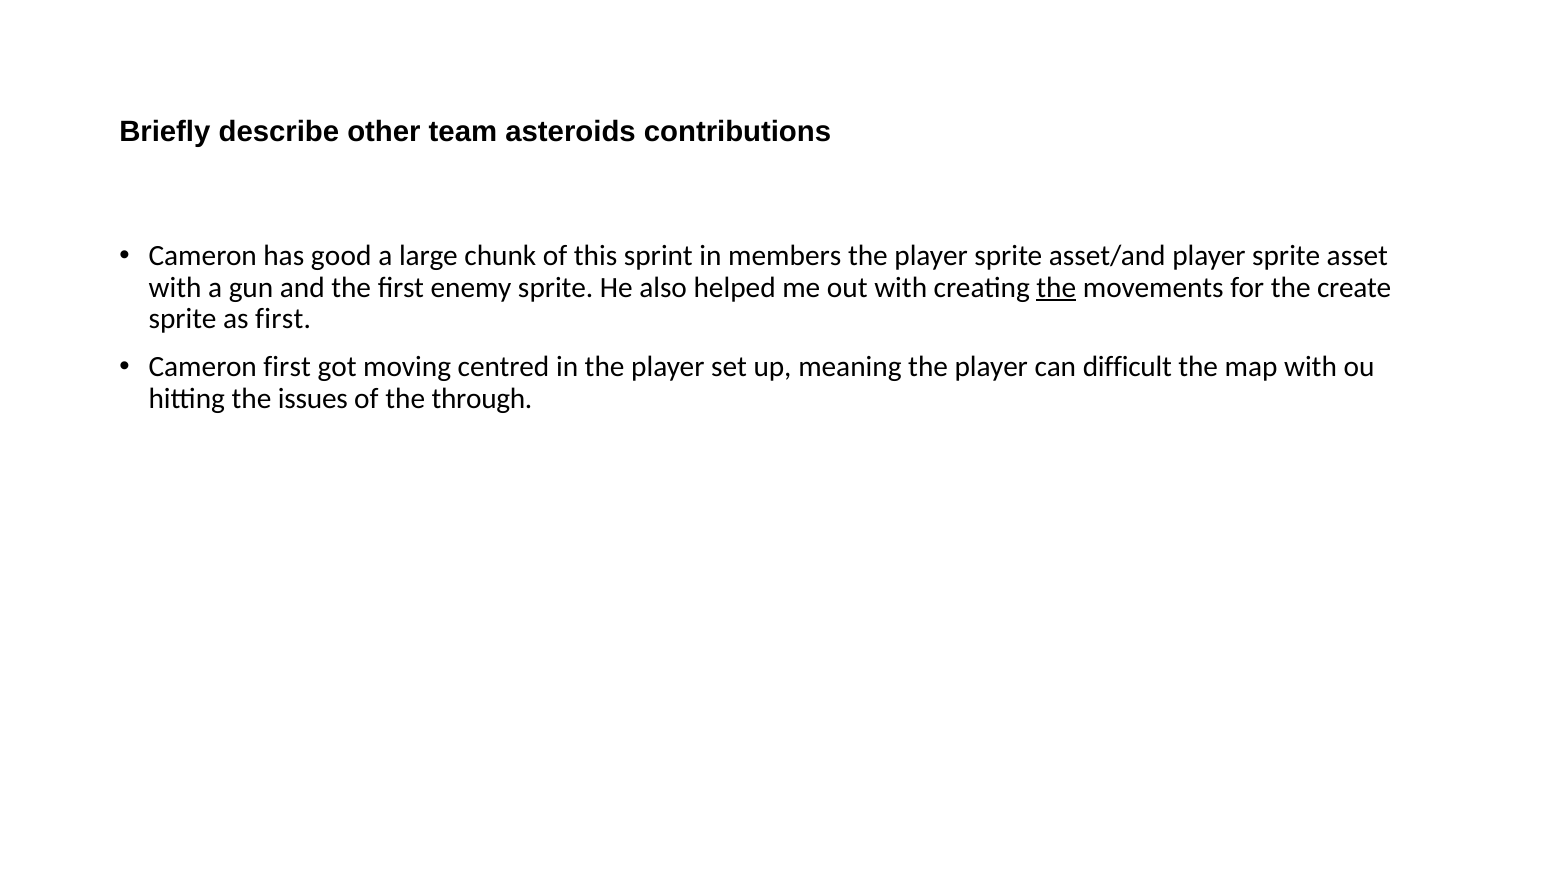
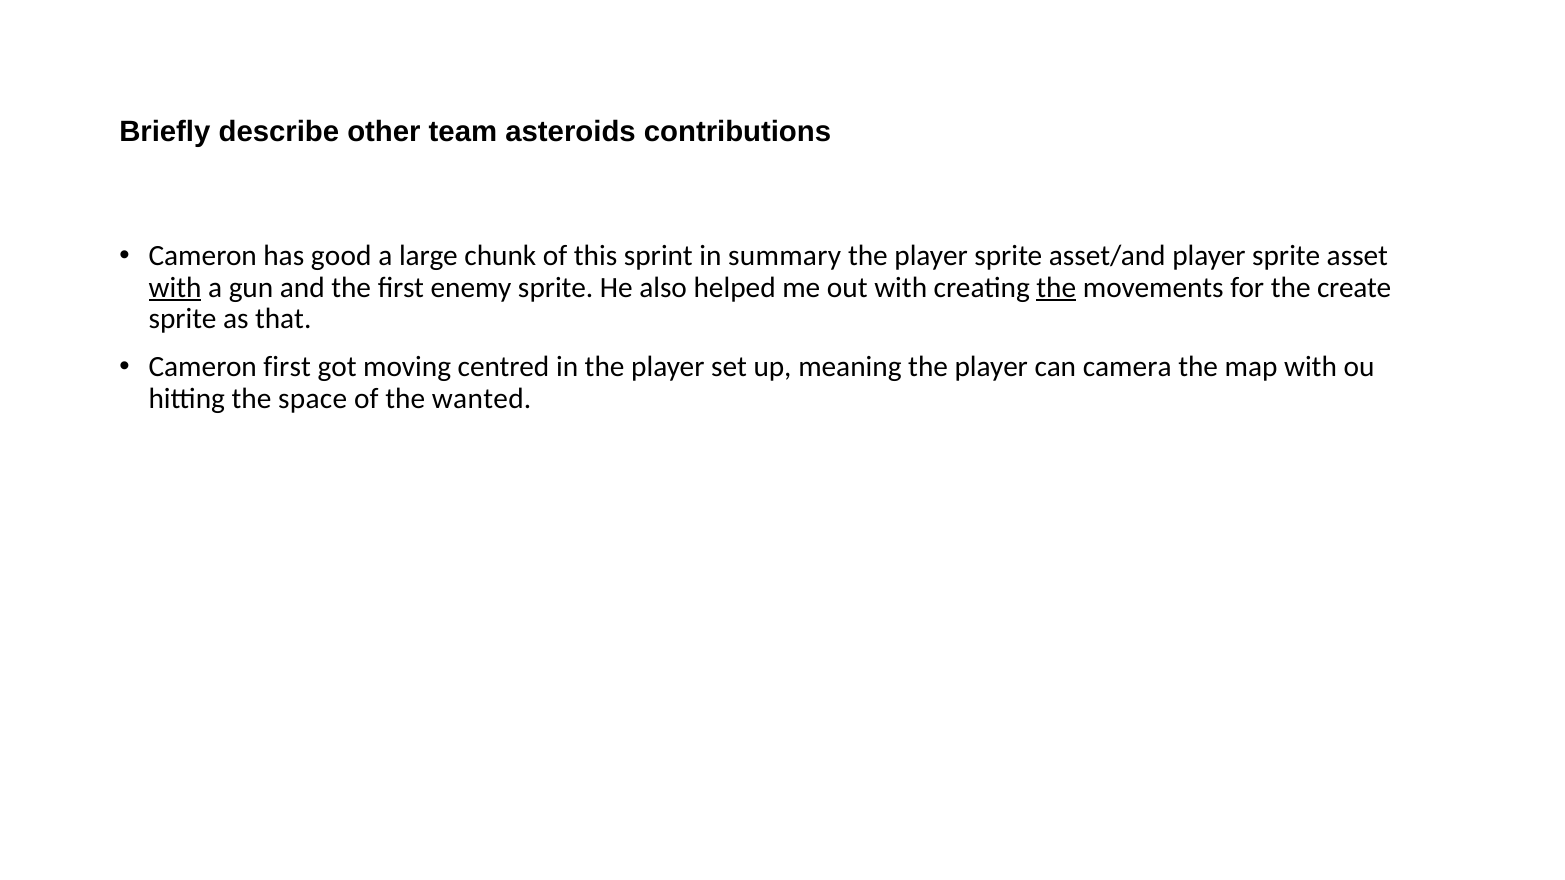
members: members -> summary (785, 256)
with underline: none -> present (175, 288)
as first: first -> that (283, 319)
difficult: difficult -> camera (1127, 367)
issues: issues -> space (313, 399)
through: through -> wanted (482, 399)
